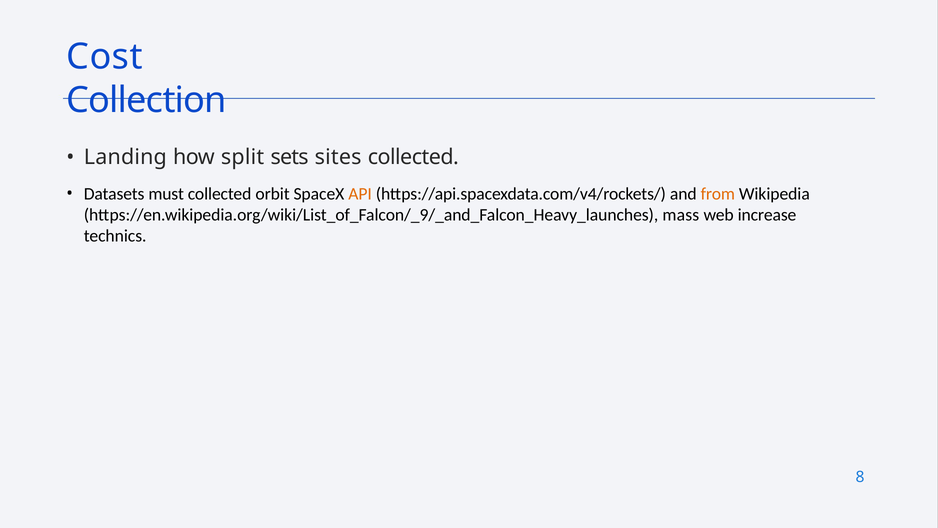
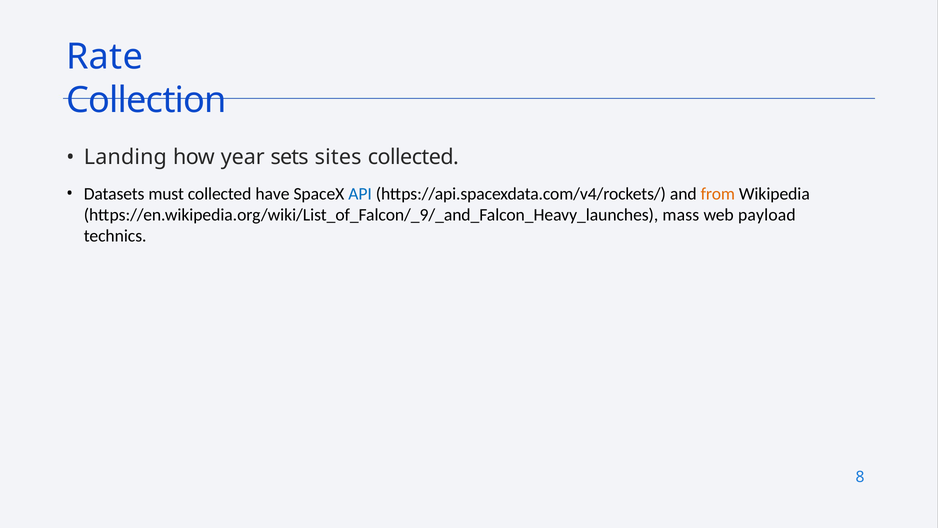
Cost: Cost -> Rate (105, 57)
split: split -> year (243, 157)
orbit: orbit -> have (273, 194)
API colour: orange -> blue (360, 194)
increase: increase -> payload (767, 215)
